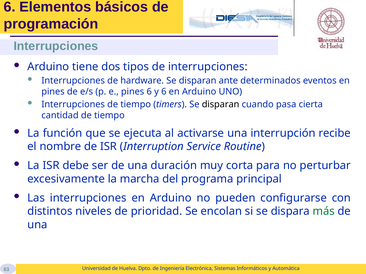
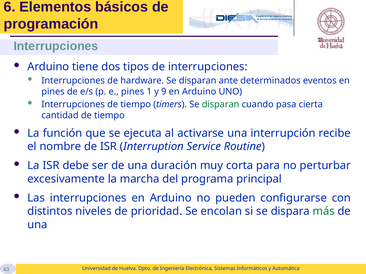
pines 6: 6 -> 1 (149, 92)
y 6: 6 -> 9 (164, 92)
disparan colour: black -> green (221, 105)
